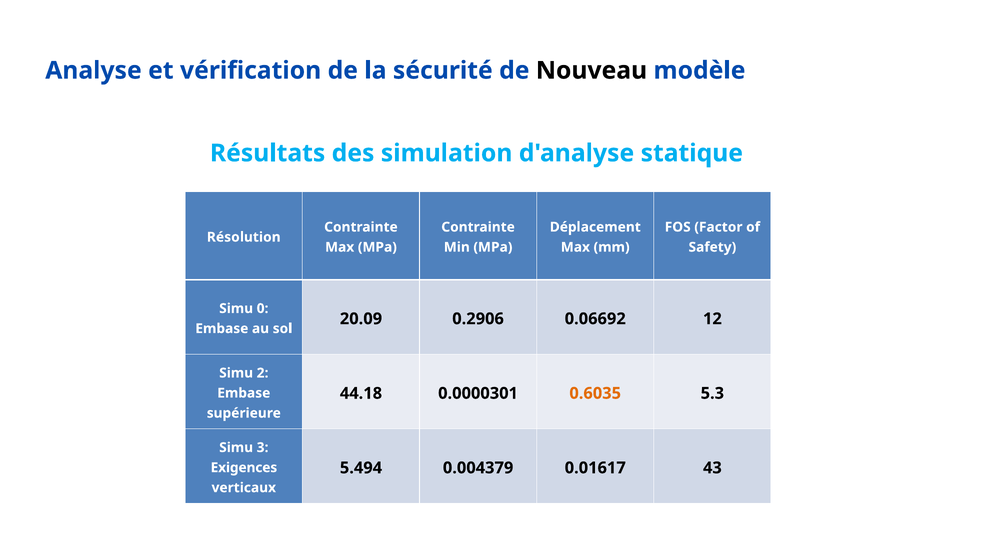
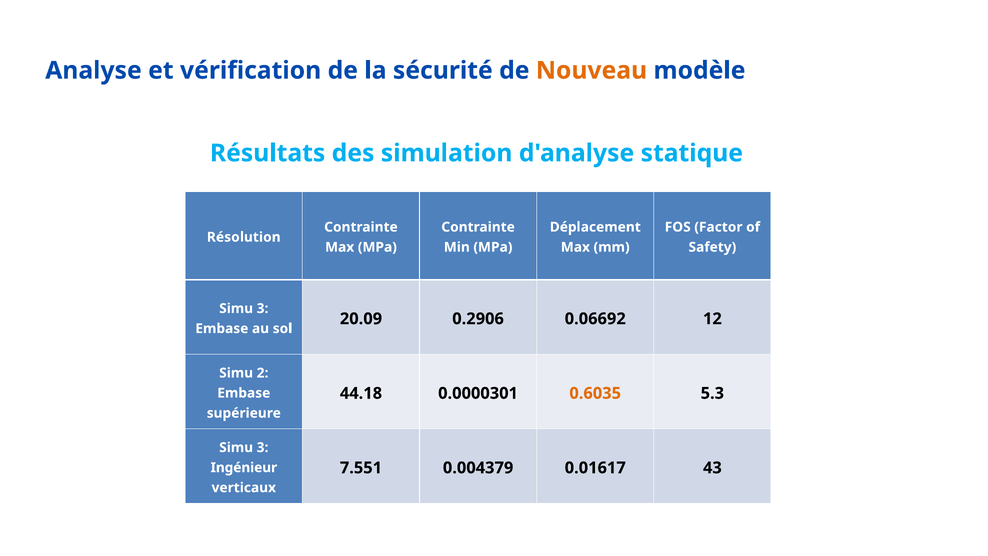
Nouveau colour: black -> orange (592, 70)
0: 0 -> 3 (263, 308)
5.494: 5.494 -> 7.551 (361, 468)
Exigences: Exigences -> Ingénieur (244, 467)
